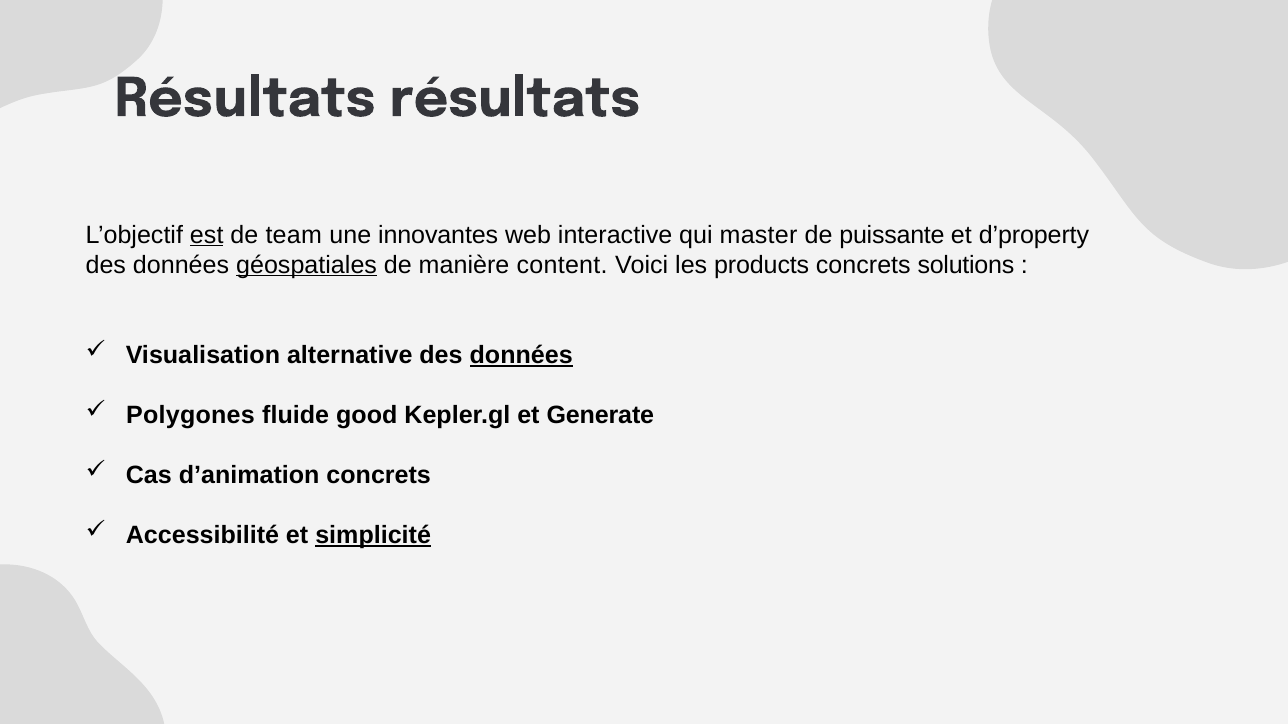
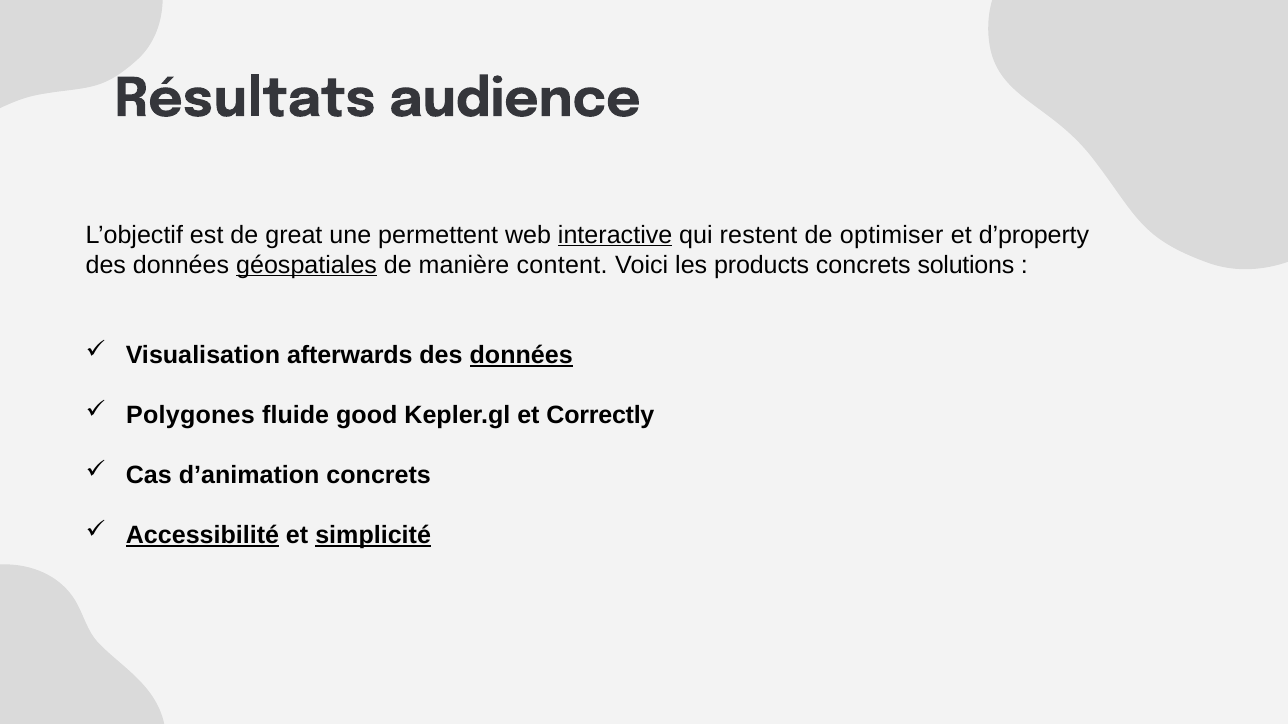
Résultats résultats: résultats -> audience (515, 99)
est underline: present -> none (207, 235)
team: team -> great (294, 235)
innovantes: innovantes -> permettent (438, 235)
interactive underline: none -> present (615, 235)
master: master -> restent (759, 235)
puissante: puissante -> optimiser (892, 235)
alternative: alternative -> afterwards (350, 355)
Generate: Generate -> Correctly (600, 415)
Accessibilité underline: none -> present (202, 536)
